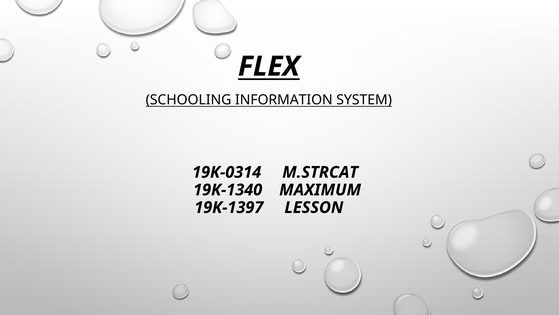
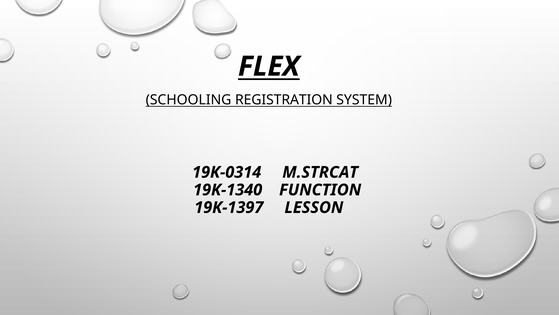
INFORMATION: INFORMATION -> REGISTRATION (284, 100)
MAXIMUM: MAXIMUM -> FUNCTION (320, 190)
